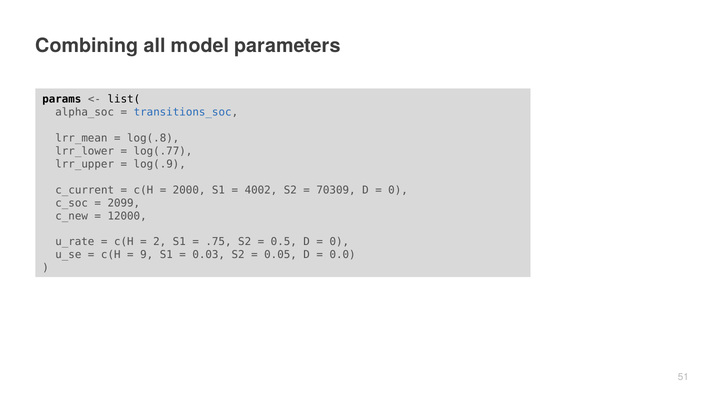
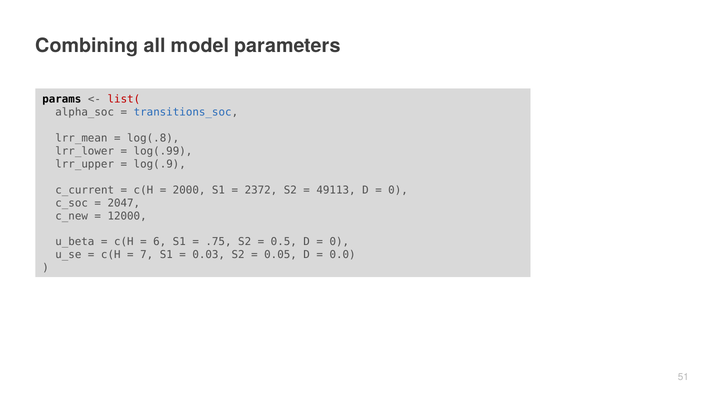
list( colour: black -> red (124, 99)
log(.77: log(.77 -> log(.99 (163, 151)
4002: 4002 -> 2372 (261, 190)
70309: 70309 -> 49113 (336, 190)
2099: 2099 -> 2047 (124, 203)
u_rate: u_rate -> u_beta (75, 242)
2: 2 -> 6 (160, 242)
9: 9 -> 7 (147, 255)
